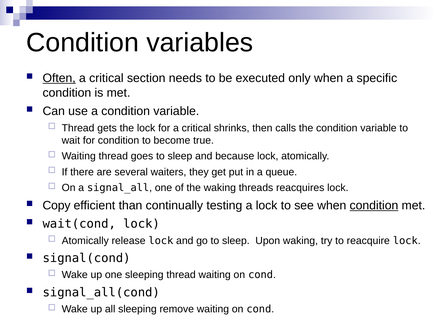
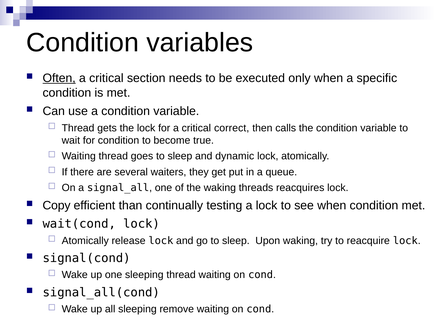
shrinks: shrinks -> correct (232, 128)
because: because -> dynamic (235, 156)
condition underline: present -> none (374, 205)
